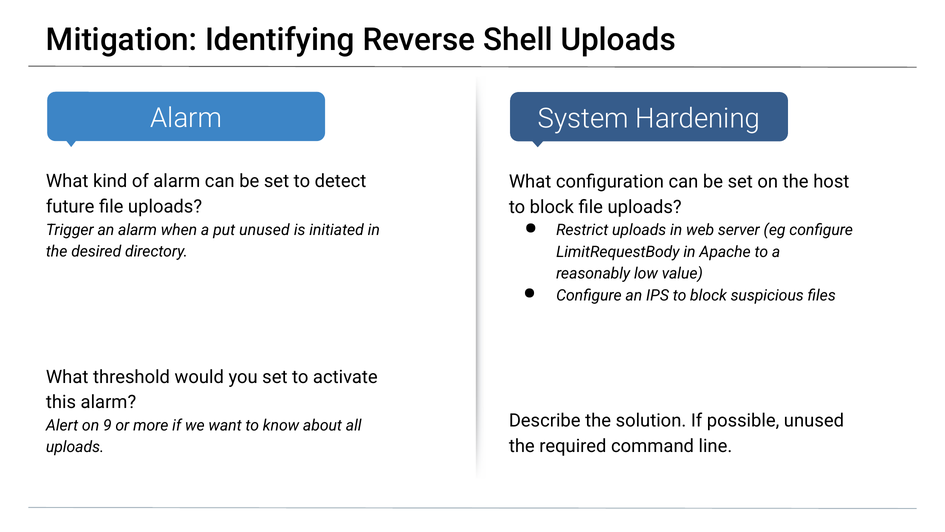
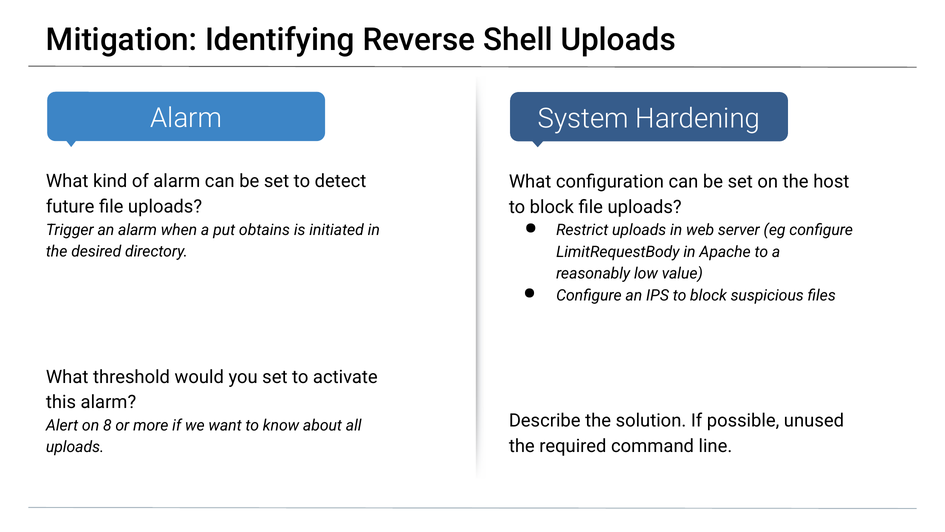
put unused: unused -> obtains (264, 230)
9: 9 -> 8 (107, 425)
